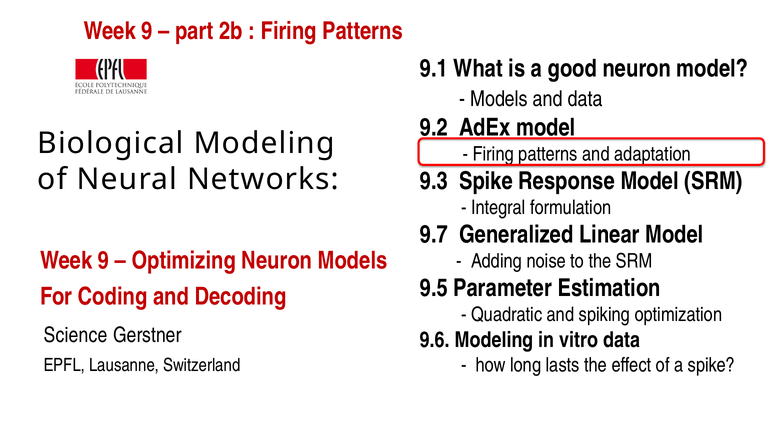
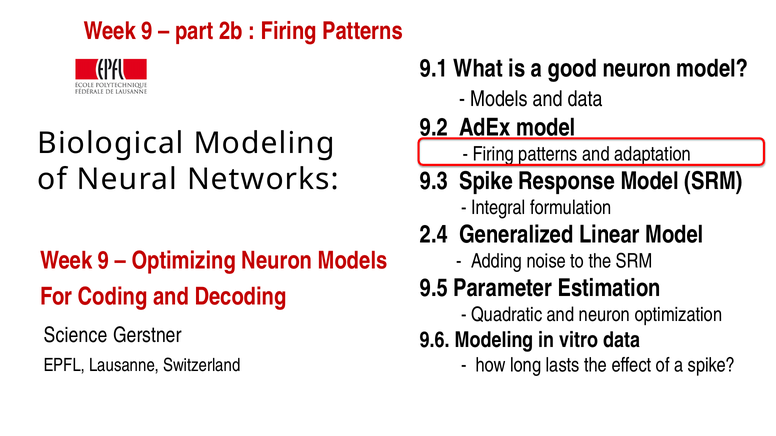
9.7: 9.7 -> 2.4 (434, 235)
and spiking: spiking -> neuron (604, 315)
